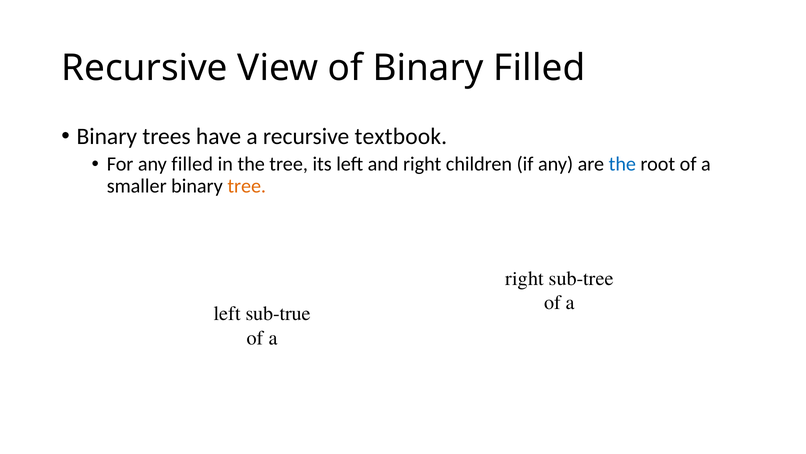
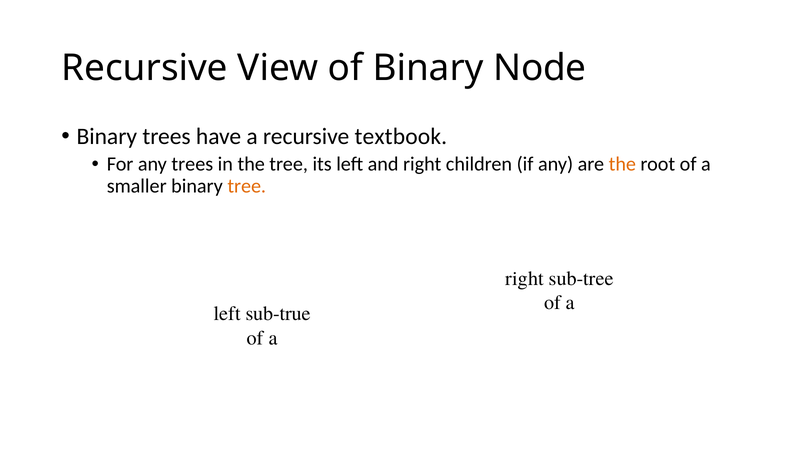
Binary Filled: Filled -> Node (540, 68)
any filled: filled -> trees (192, 164)
the colour: blue -> orange (622, 164)
